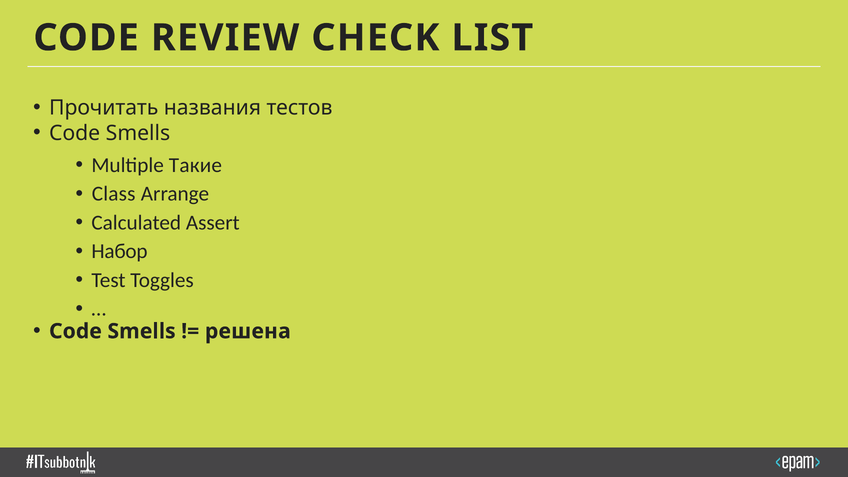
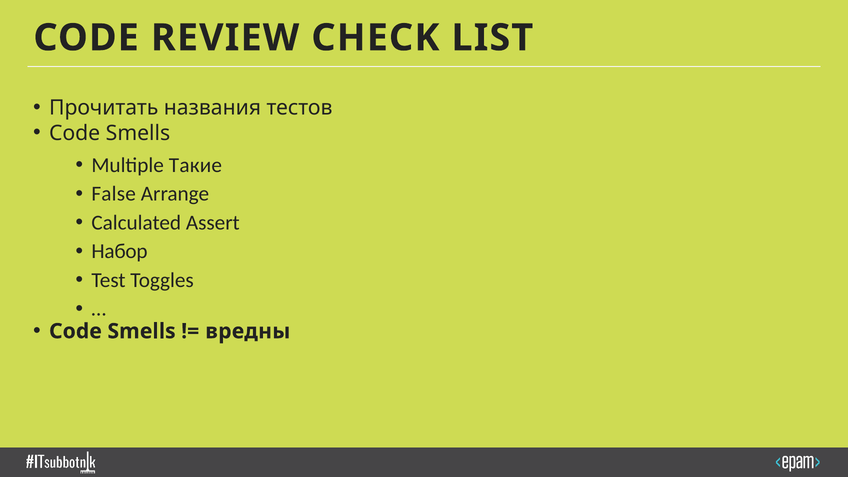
Class: Class -> False (114, 194)
решена: решена -> вредны (248, 331)
